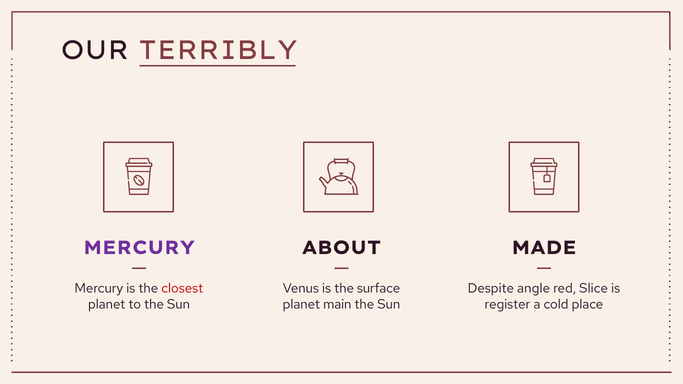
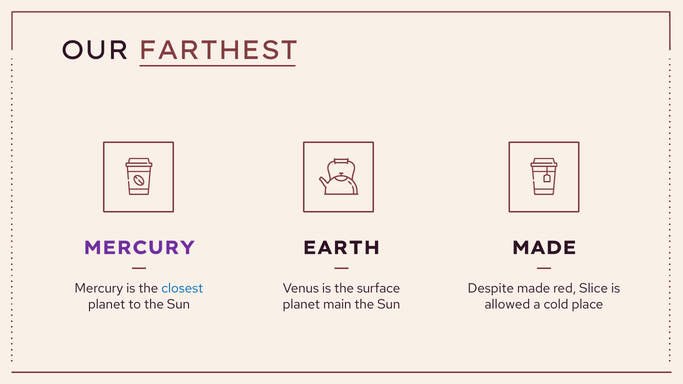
TERRIBLY: TERRIBLY -> FARTHEST (218, 51)
ABOUT: ABOUT -> EARTH (341, 248)
closest colour: red -> blue (182, 289)
Despite angle: angle -> made (534, 289)
register: register -> allowed (507, 304)
